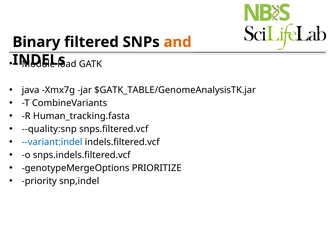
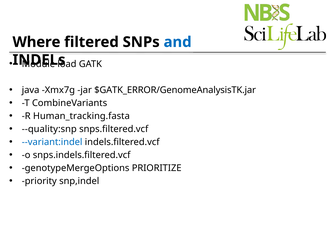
Binary: Binary -> Where (36, 42)
and colour: orange -> blue (178, 42)
$GATK_TABLE/GenomeAnalysisTK.jar: $GATK_TABLE/GenomeAnalysisTK.jar -> $GATK_ERROR/GenomeAnalysisTK.jar (175, 90)
